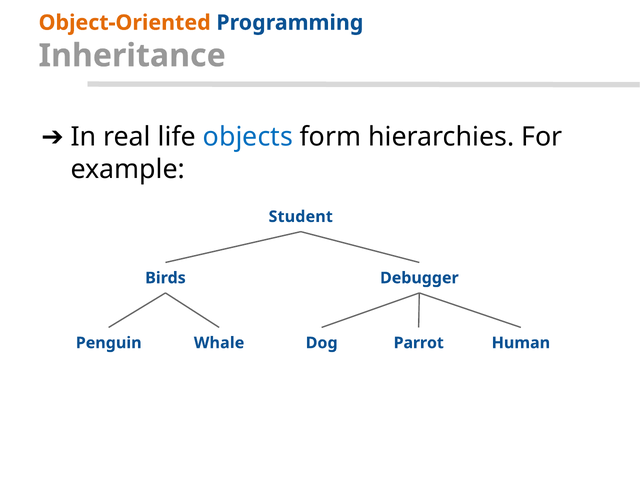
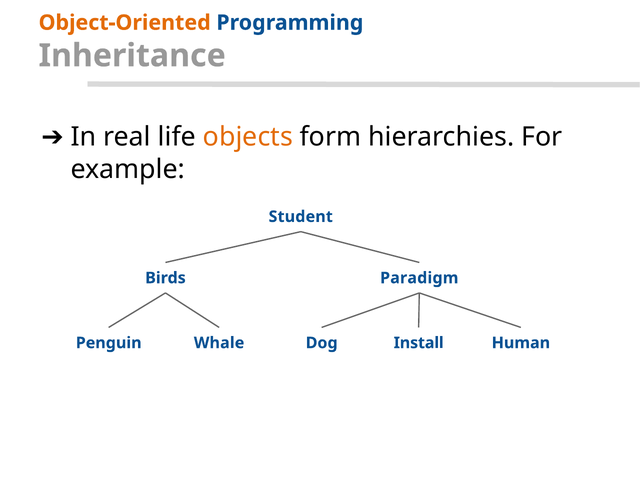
objects colour: blue -> orange (248, 137)
Debugger: Debugger -> Paradigm (419, 278)
Parrot: Parrot -> Install (419, 342)
